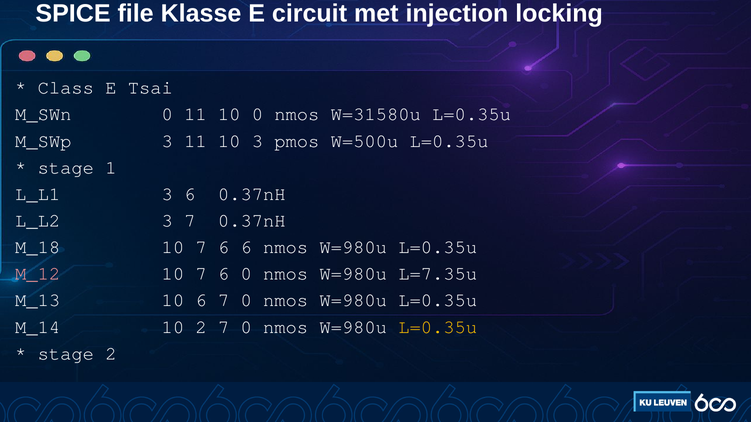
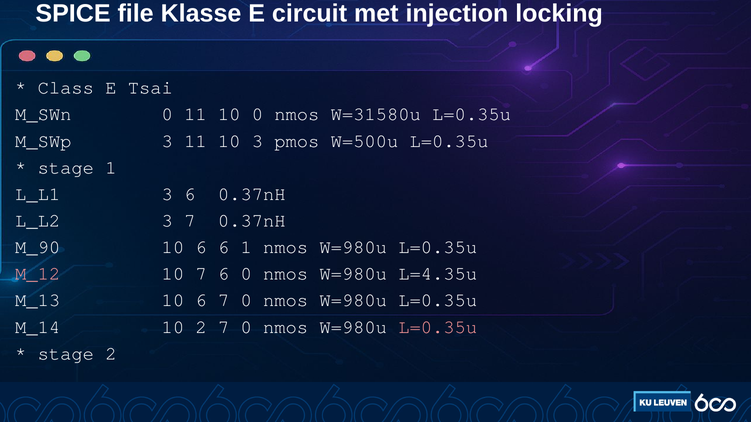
M_18: M_18 -> M_90 (38, 247)
7: 7 -> 6 (201, 247)
6 6: 6 -> 1 (246, 247)
L=7.35u: L=7.35u -> L=4.35u (438, 274)
L=0.35u colour: yellow -> pink (438, 327)
